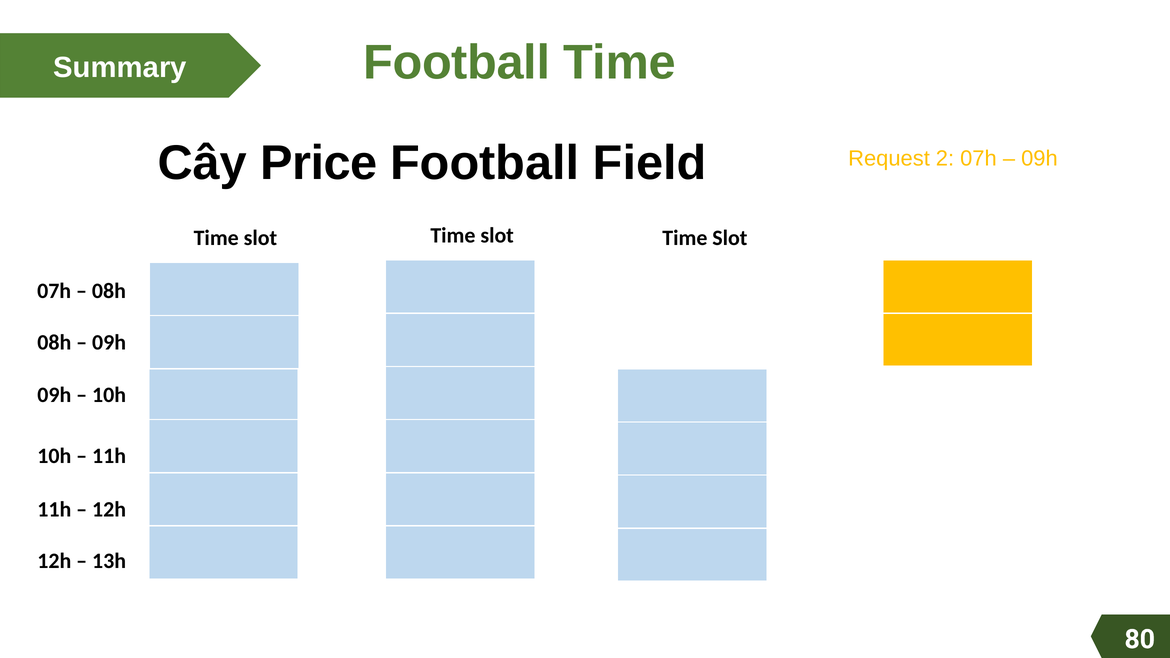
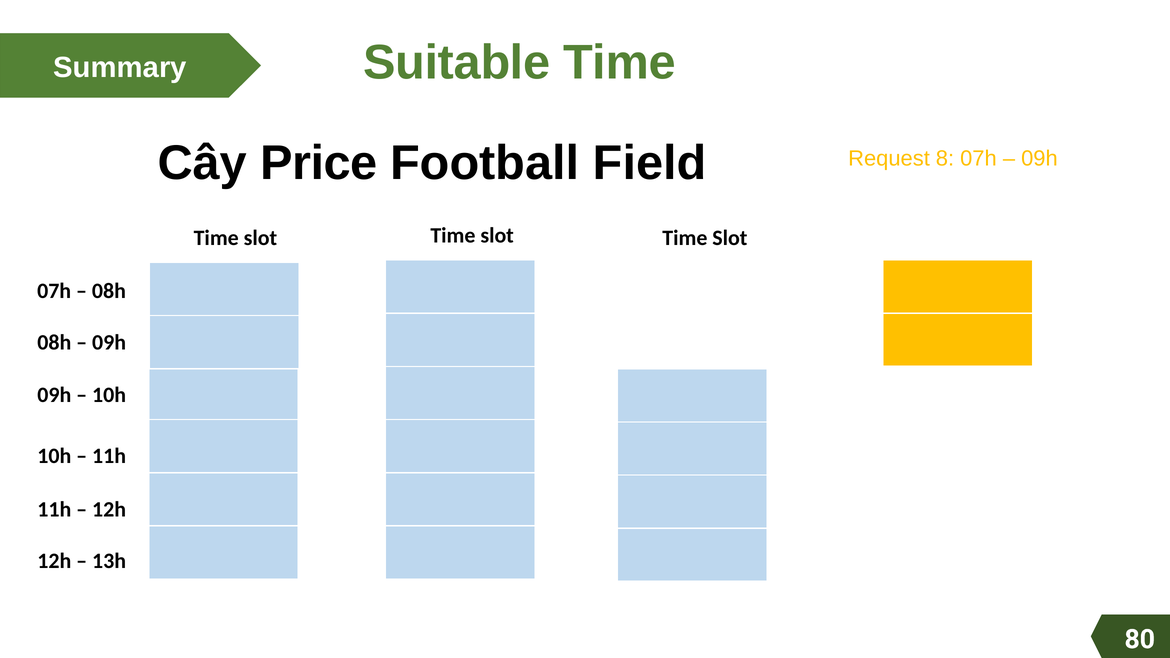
Football: Football -> Suitable (457, 63)
2: 2 -> 8 (945, 159)
